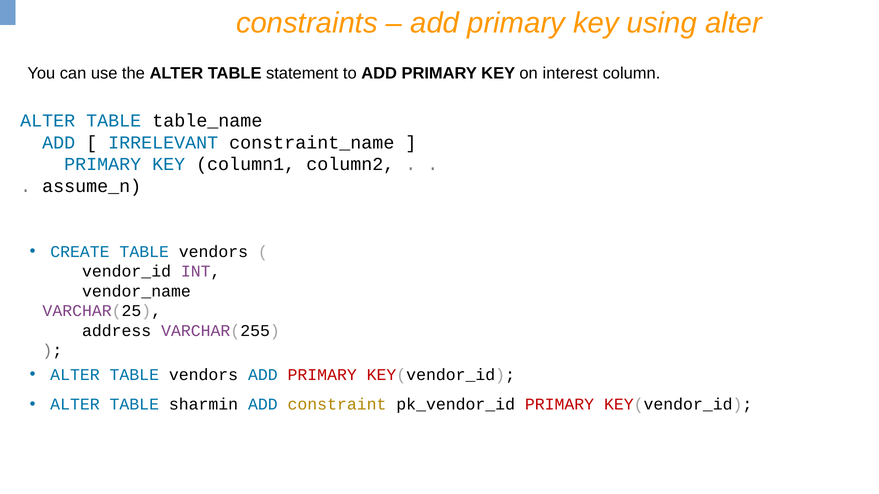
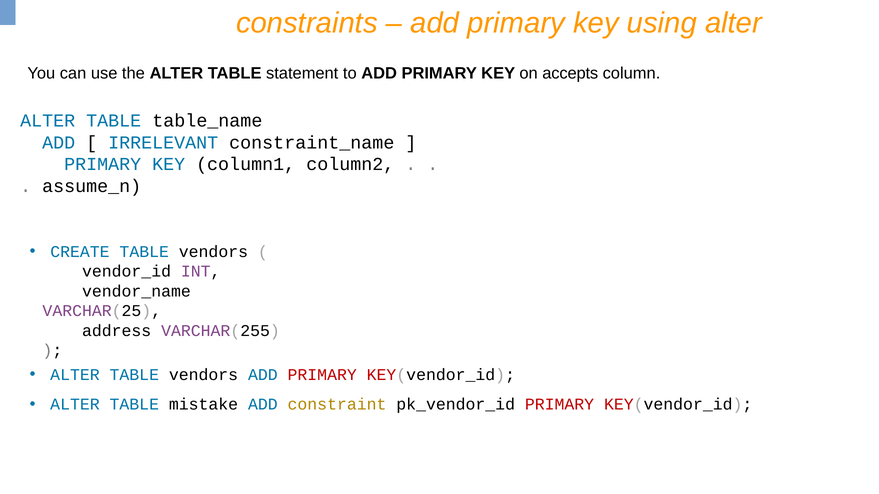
interest: interest -> accepts (570, 73)
sharmin: sharmin -> mistake (204, 405)
